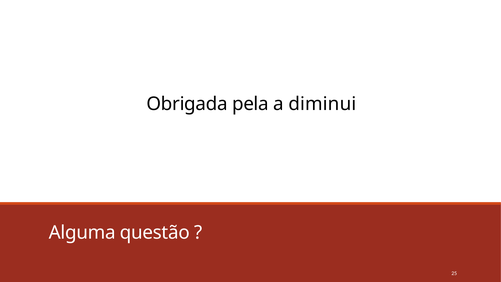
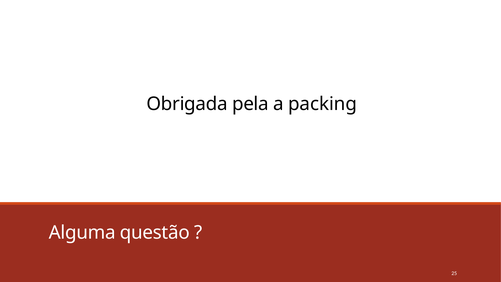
diminui: diminui -> packing (322, 104)
